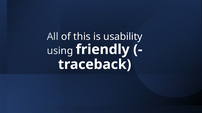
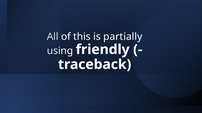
usability: usability -> partially (123, 37)
